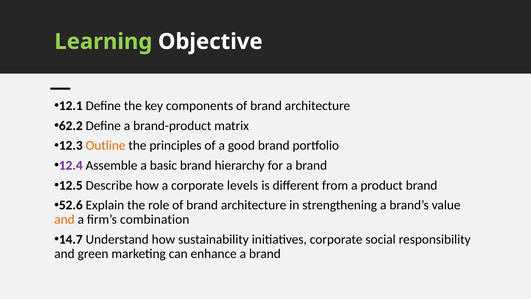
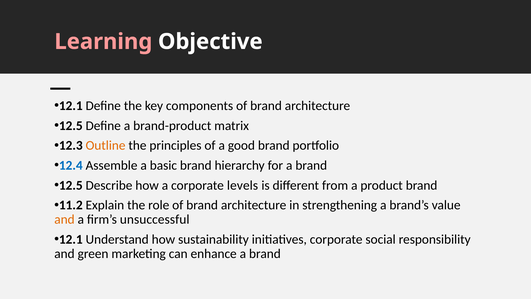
Learning colour: light green -> pink (103, 42)
62.2: 62.2 -> 12.5 (71, 126)
12.4 colour: purple -> blue (71, 165)
52.6: 52.6 -> 11.2 (71, 205)
combination: combination -> unsuccessful (155, 219)
14.7: 14.7 -> 12.1 (71, 239)
